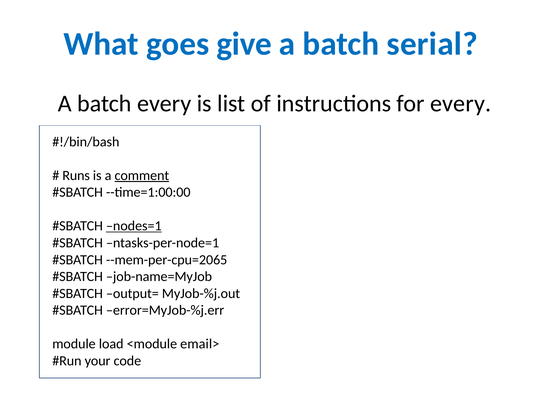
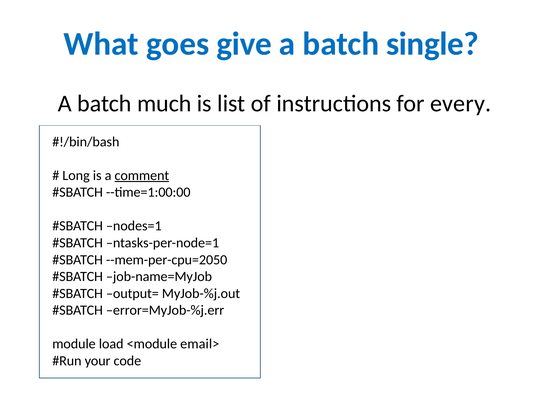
serial: serial -> single (432, 44)
batch every: every -> much (164, 104)
Runs: Runs -> Long (76, 176)
nodes=1 underline: present -> none (134, 226)
--mem-per-cpu=2065: --mem-per-cpu=2065 -> --mem-per-cpu=2050 (167, 260)
